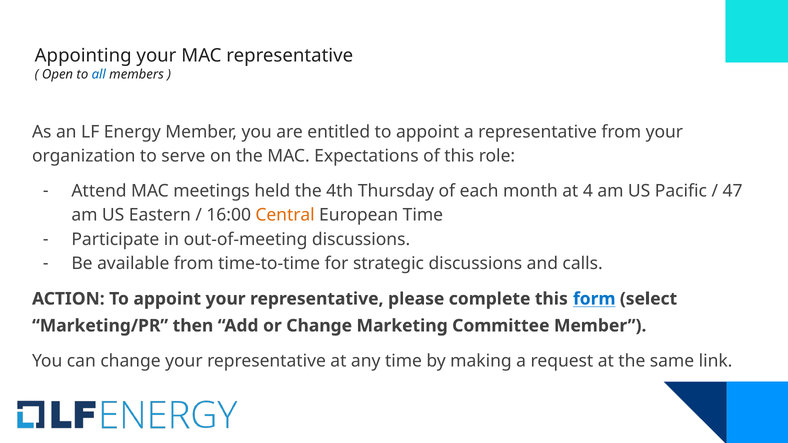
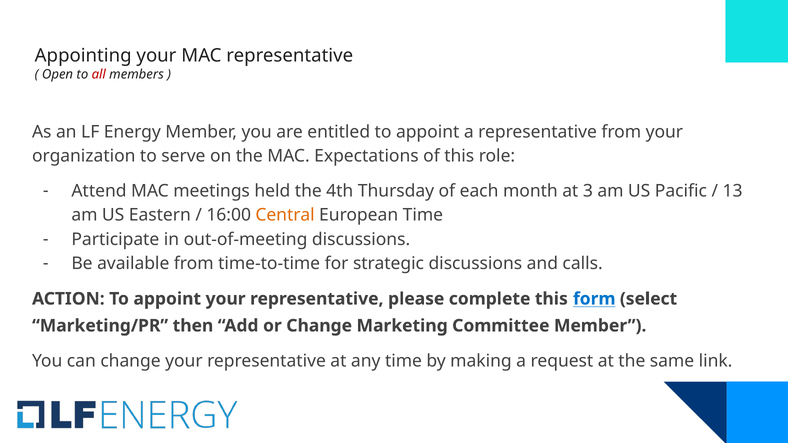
all colour: blue -> red (99, 74)
4: 4 -> 3 (588, 191)
47: 47 -> 13 (733, 191)
